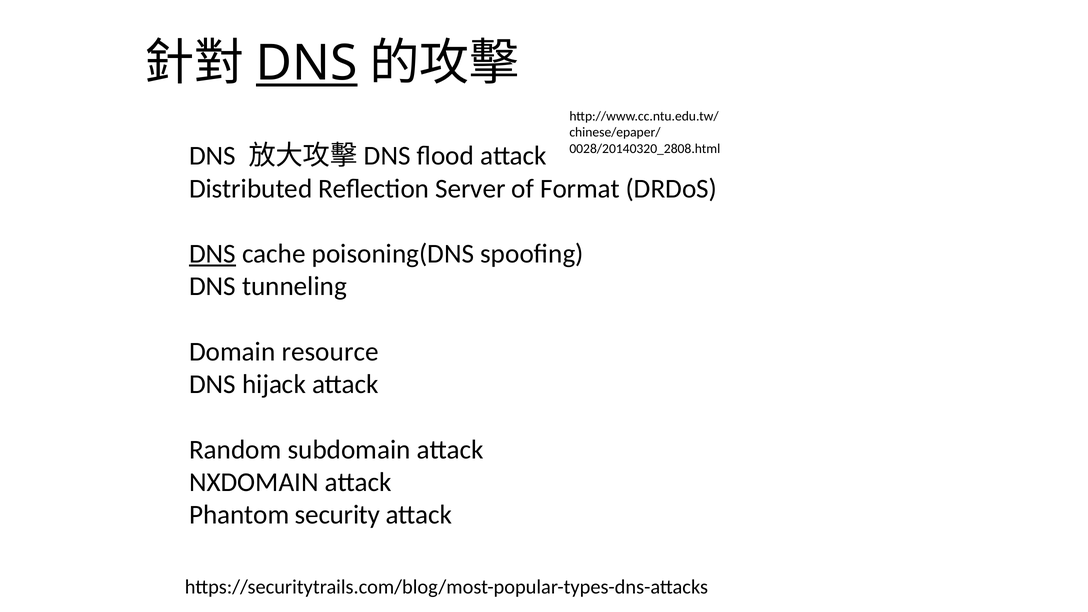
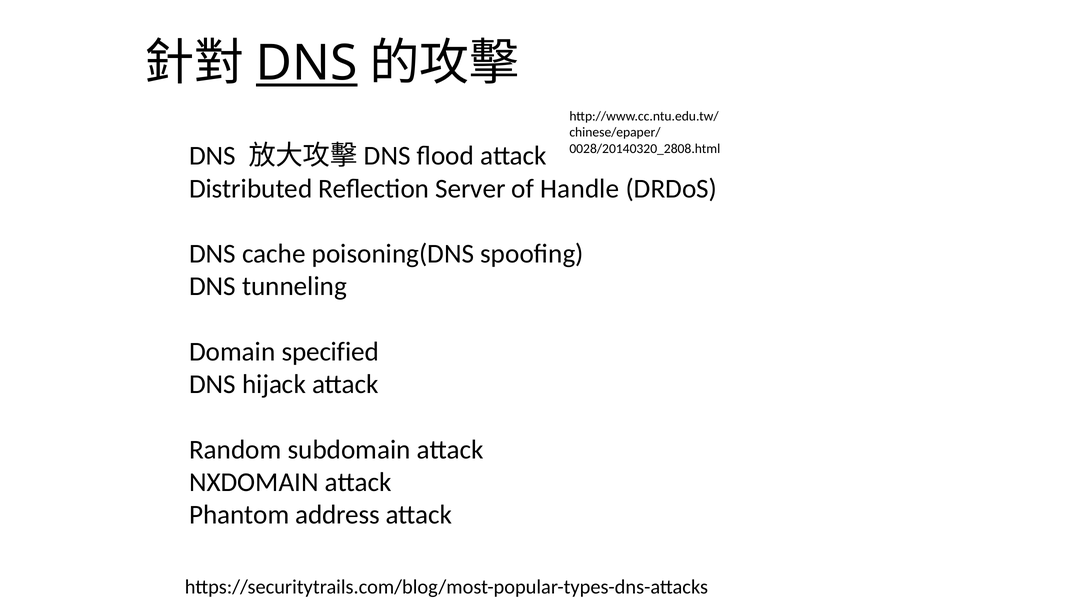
Format: Format -> Handle (580, 189)
DNS underline: present -> none (213, 254)
resource: resource -> specified (330, 352)
security: security -> address (338, 515)
